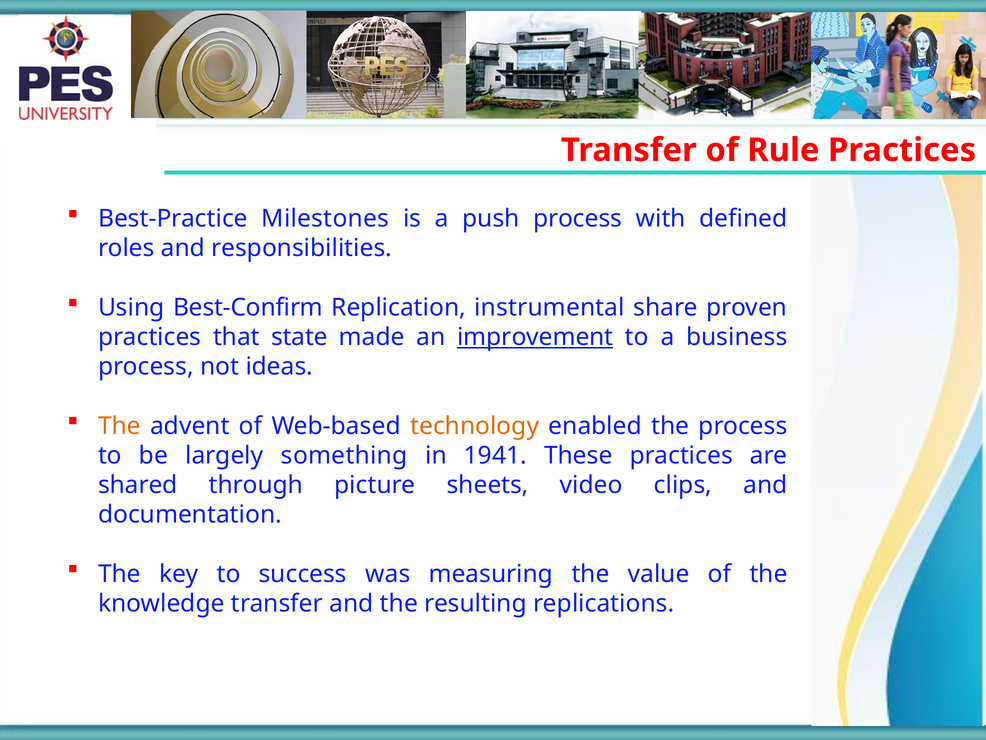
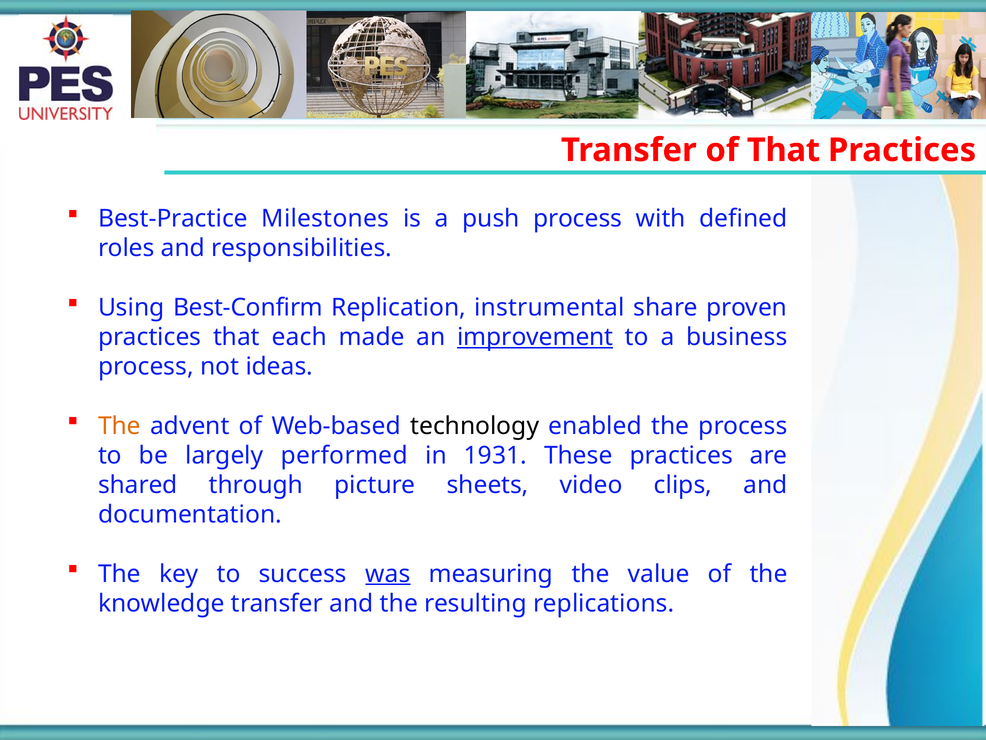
of Rule: Rule -> That (783, 150)
state: state -> each (299, 337)
technology colour: orange -> black (475, 426)
something: something -> performed (344, 455)
1941: 1941 -> 1931 (495, 455)
was underline: none -> present (388, 573)
